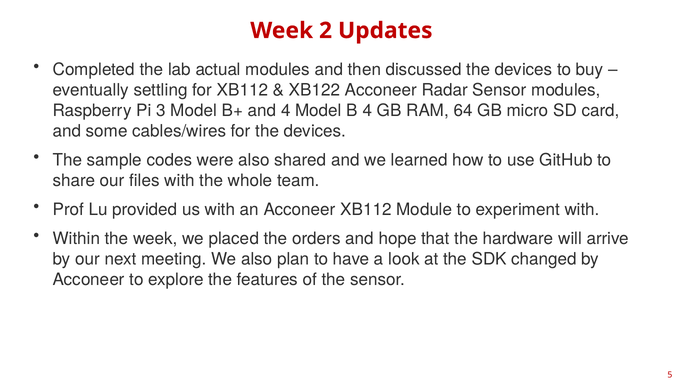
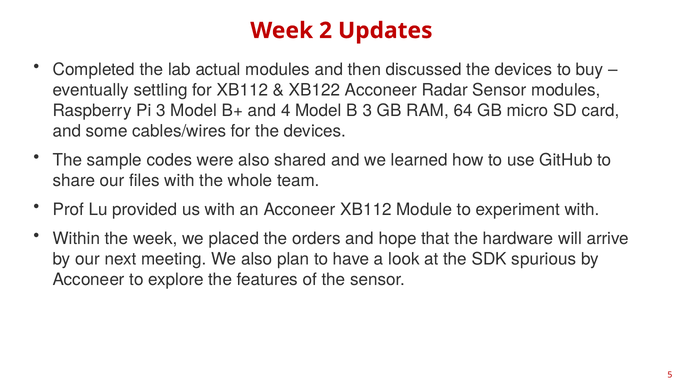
B 4: 4 -> 3 (367, 110)
changed: changed -> spurious (544, 259)
